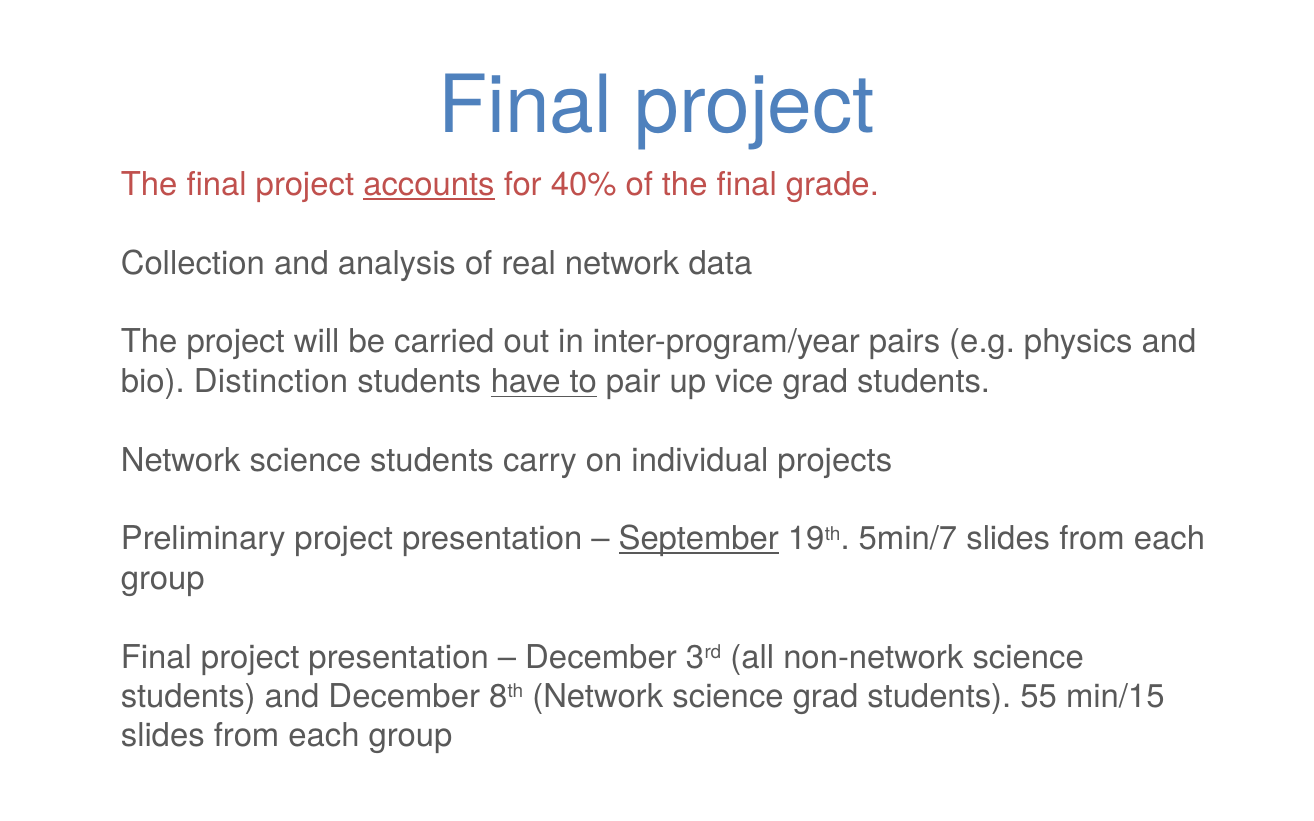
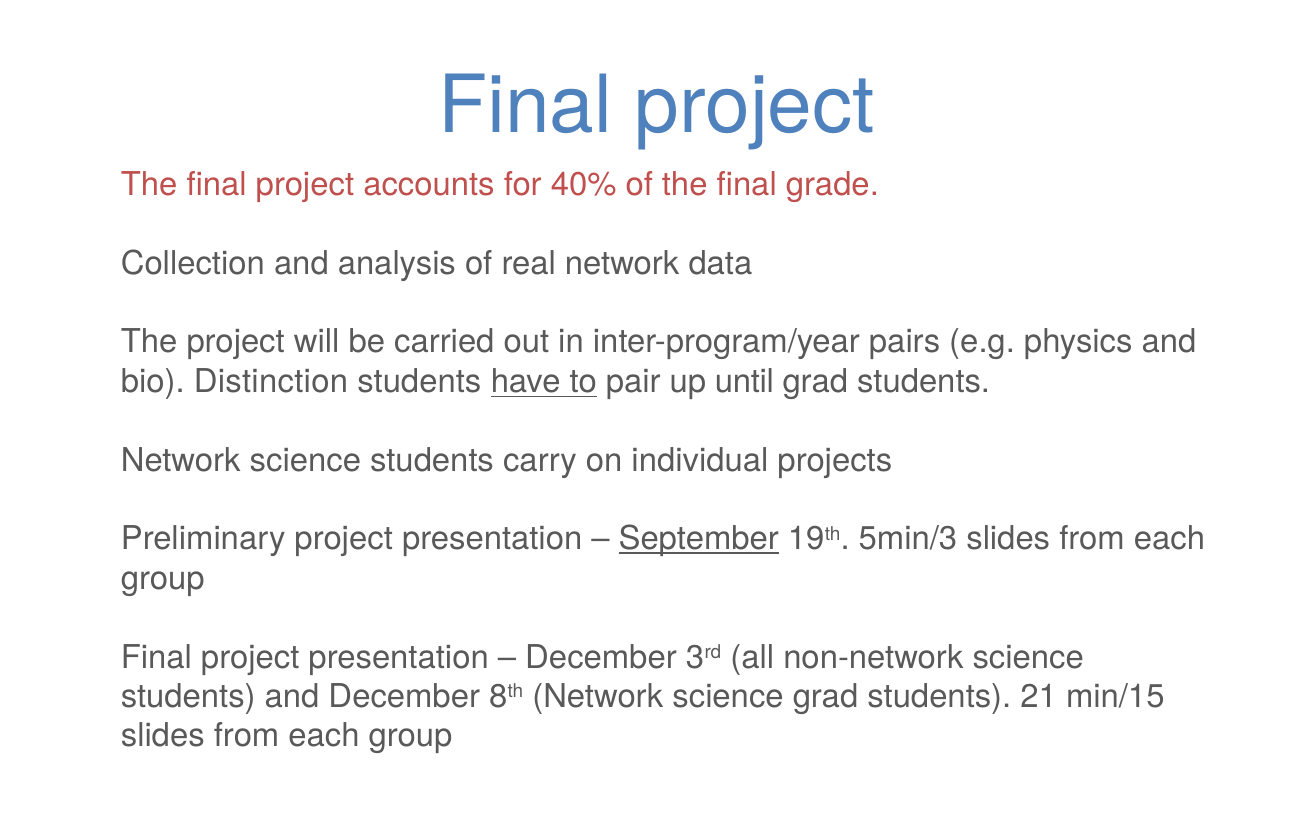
accounts underline: present -> none (429, 185)
vice: vice -> until (744, 382)
5min/7: 5min/7 -> 5min/3 (908, 539)
55: 55 -> 21 (1039, 697)
